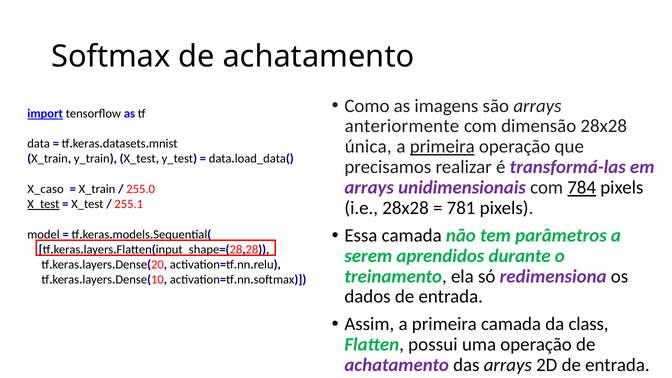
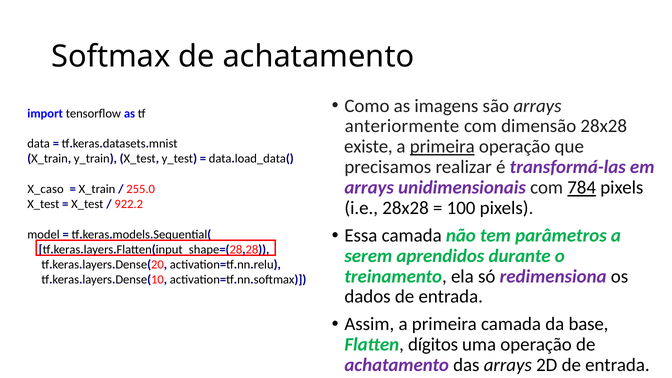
import underline: present -> none (45, 113)
única: única -> existe (368, 147)
X_test underline: present -> none (43, 204)
255.1: 255.1 -> 922.2 (129, 204)
781: 781 -> 100 (461, 208)
class: class -> base (588, 324)
possui: possui -> dígitos (433, 345)
